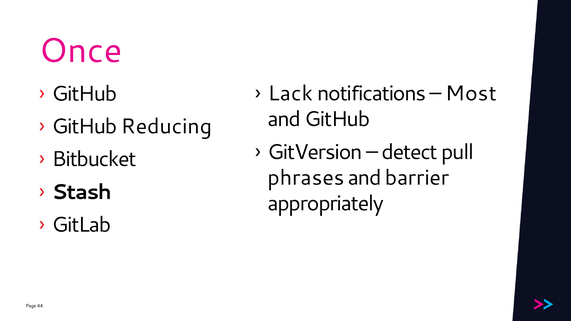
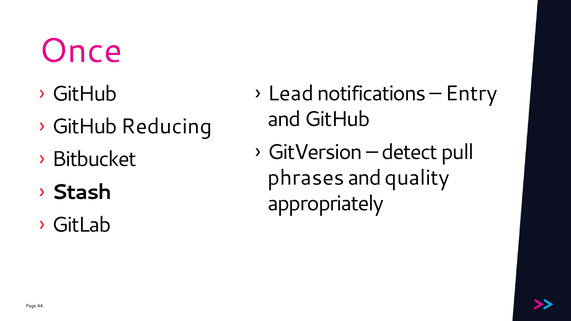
Lack: Lack -> Lead (291, 94)
Most: Most -> Entry (471, 94)
barrier: barrier -> quality (417, 178)
